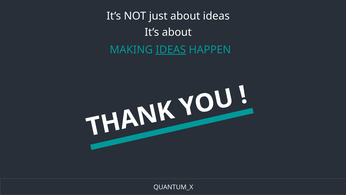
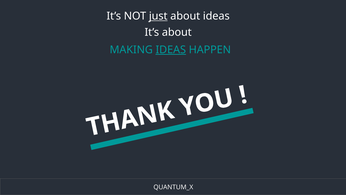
just underline: none -> present (158, 16)
